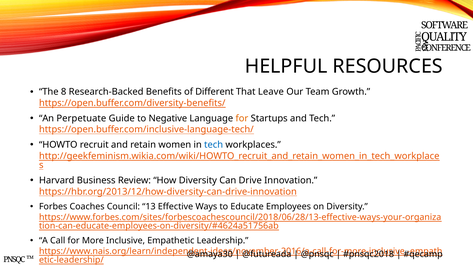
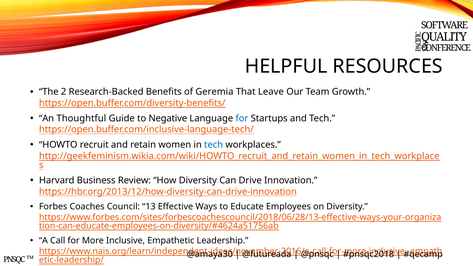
8: 8 -> 2 (64, 92)
Different: Different -> Geremia (214, 92)
Perpetuate: Perpetuate -> Thoughtful (81, 118)
for colour: orange -> blue (242, 118)
